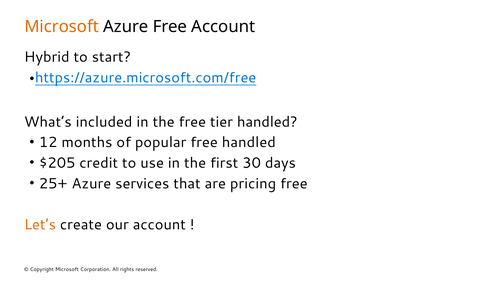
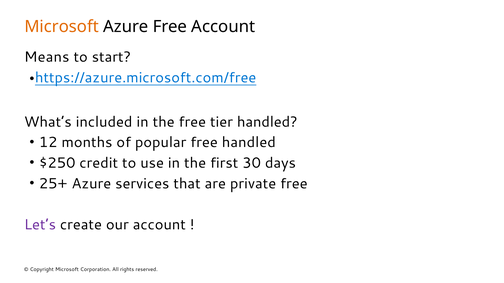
Hybrid: Hybrid -> Means (47, 57)
$205: $205 -> $250 (57, 163)
pricing: pricing -> private (253, 184)
Let’s colour: orange -> purple (40, 225)
